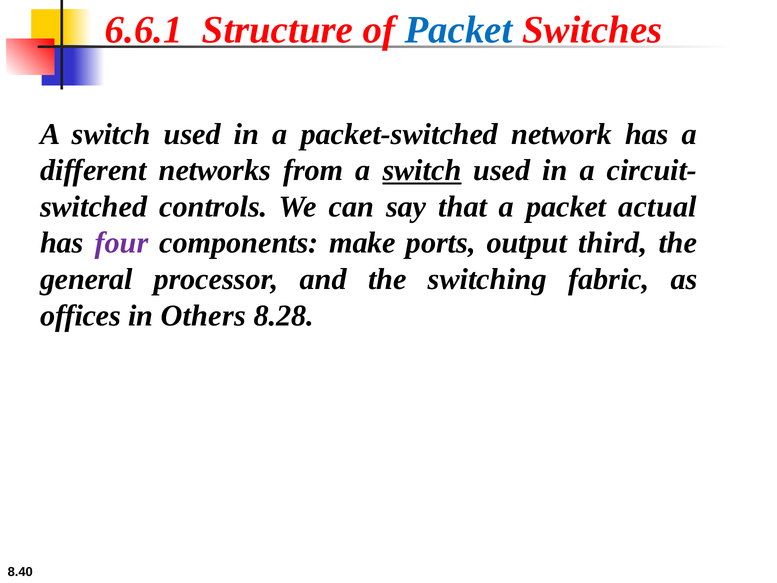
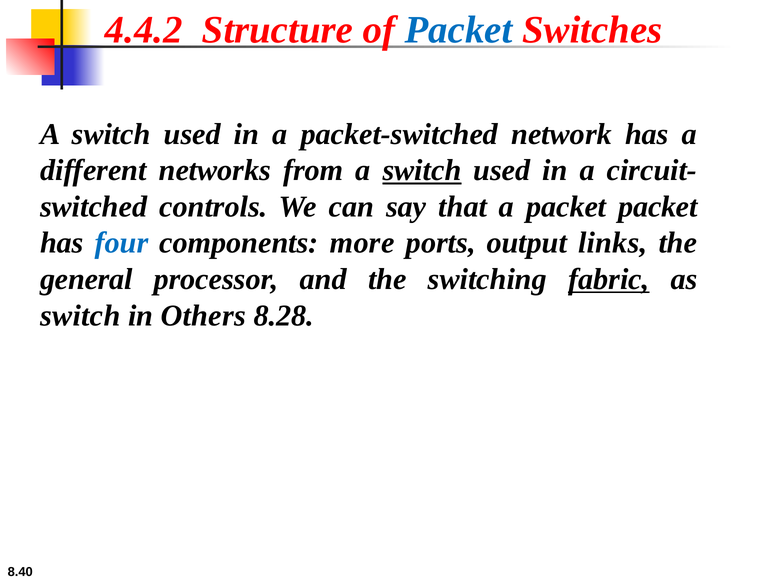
6.6.1: 6.6.1 -> 4.4.2 (144, 30)
packet actual: actual -> packet (658, 207)
four colour: purple -> blue (122, 243)
make: make -> more (362, 243)
third: third -> links (613, 243)
fabric underline: none -> present (609, 279)
offices: offices -> switch (80, 315)
